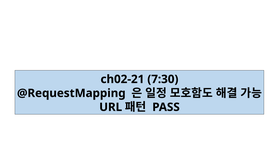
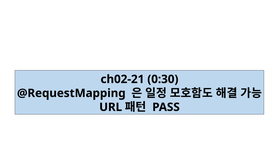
7:30: 7:30 -> 0:30 (163, 79)
